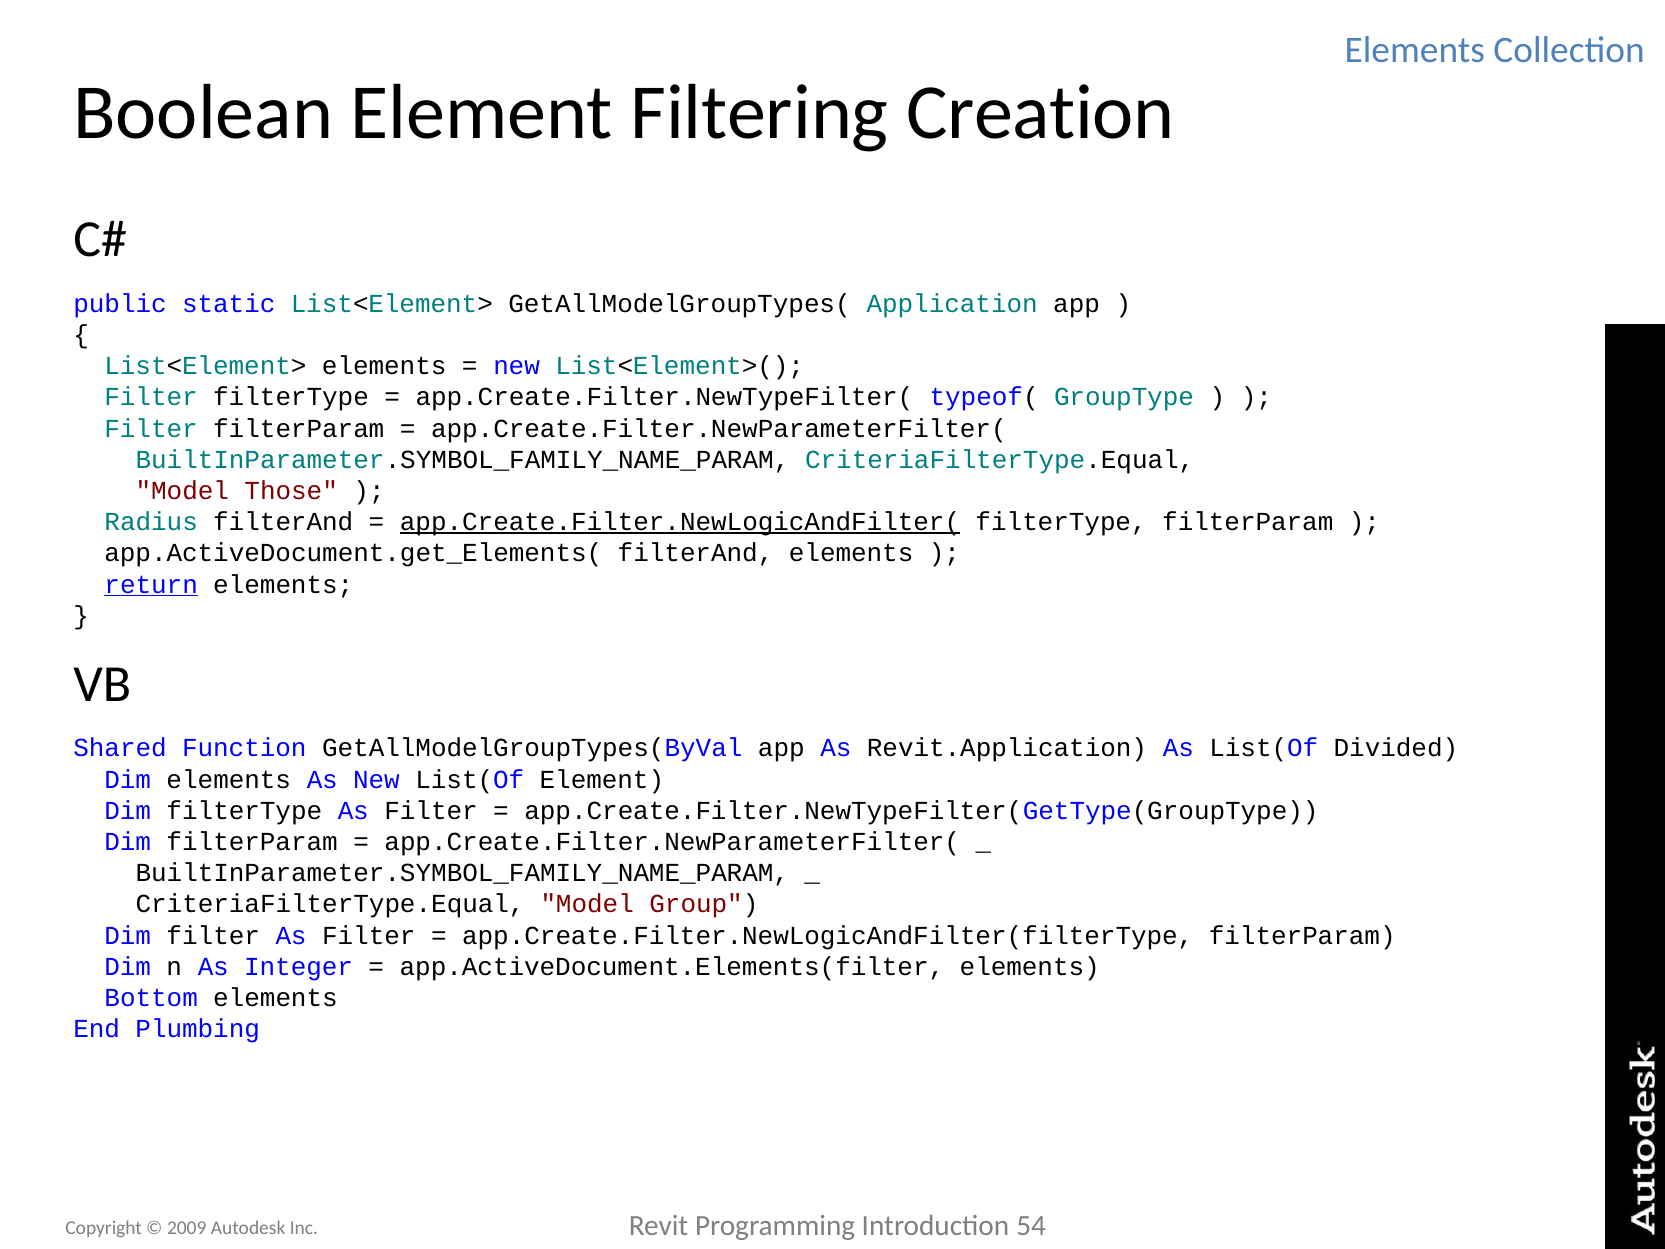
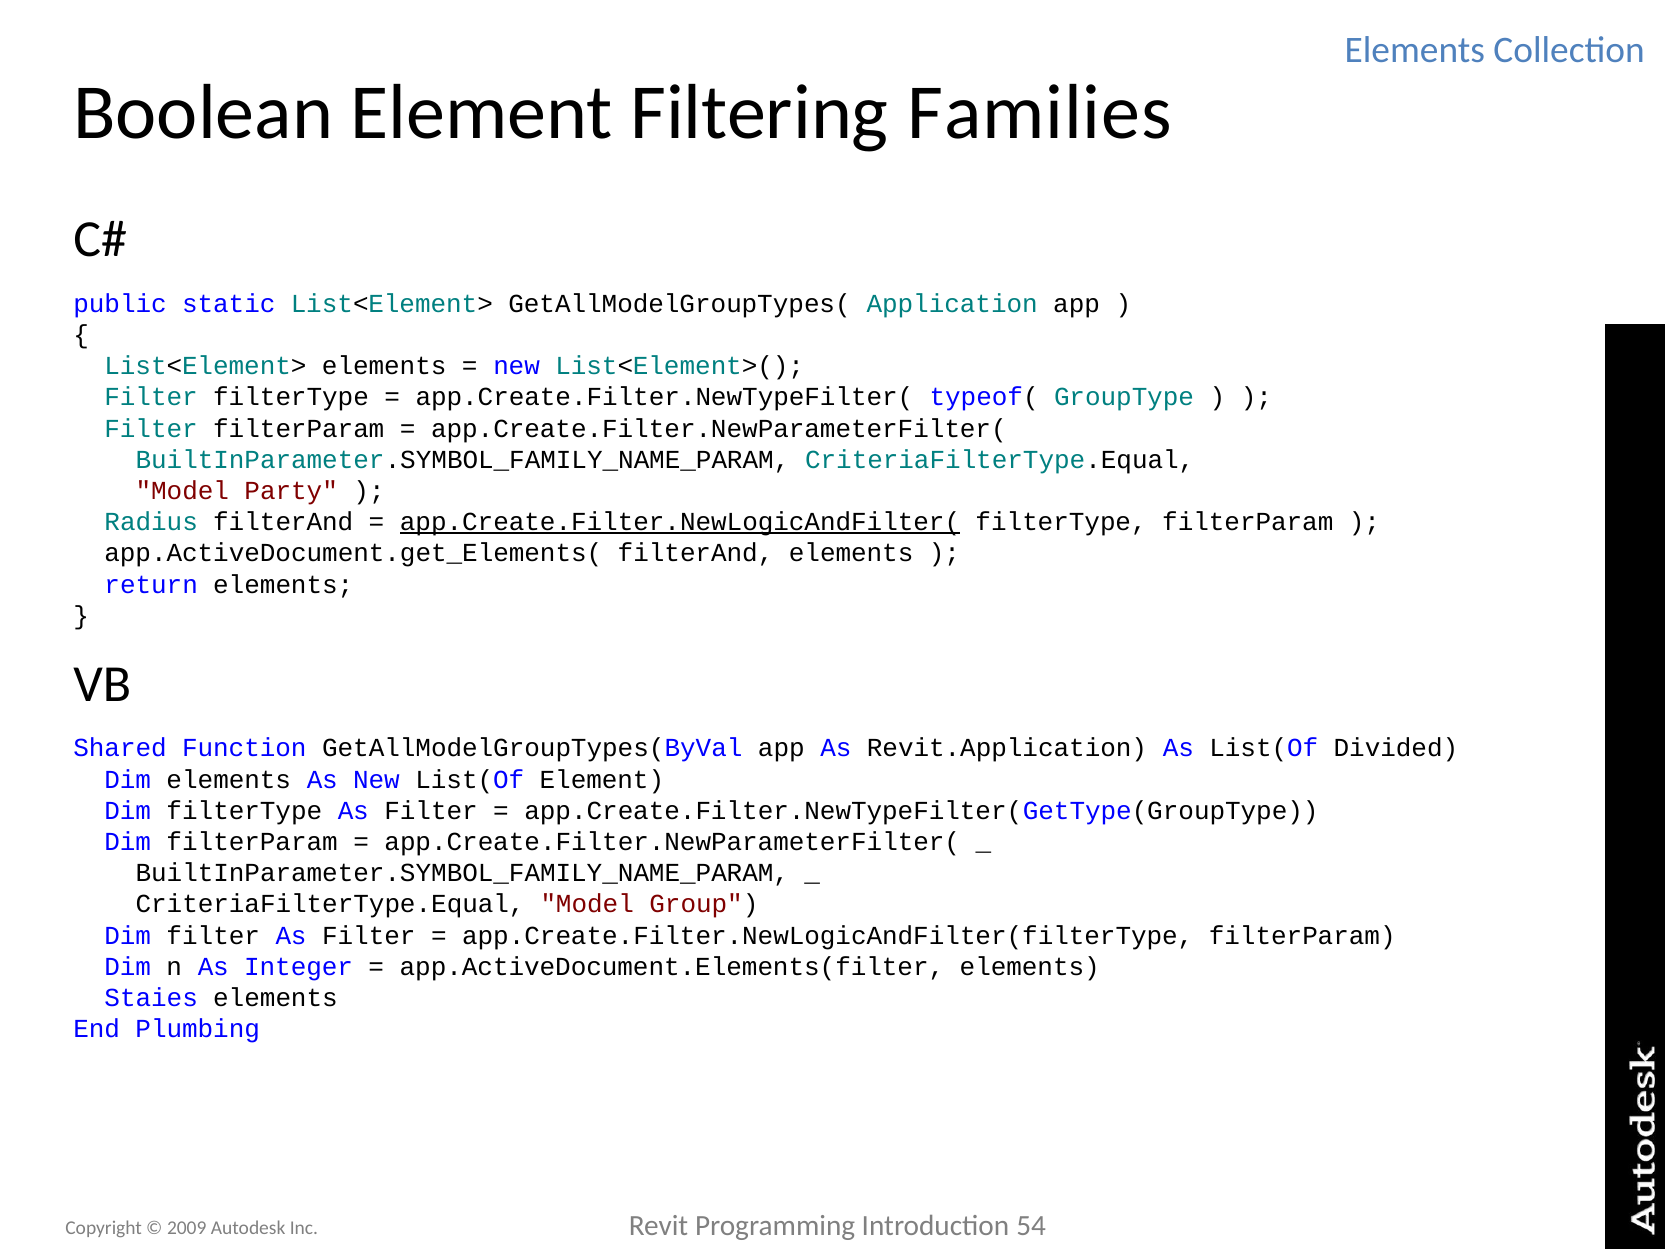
Creation: Creation -> Families (1040, 113)
Those: Those -> Party (291, 491)
return underline: present -> none (151, 585)
Bottom: Bottom -> Staies (151, 998)
